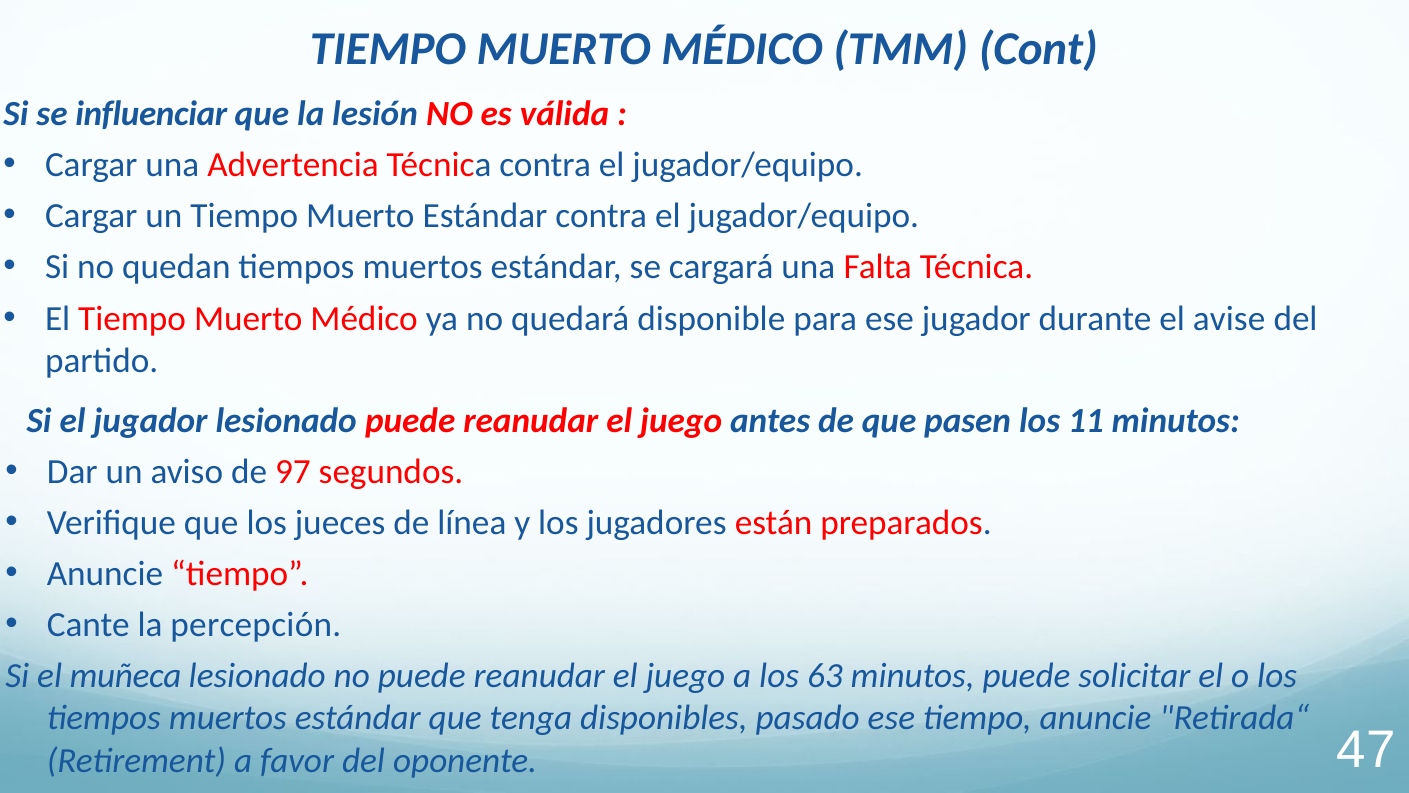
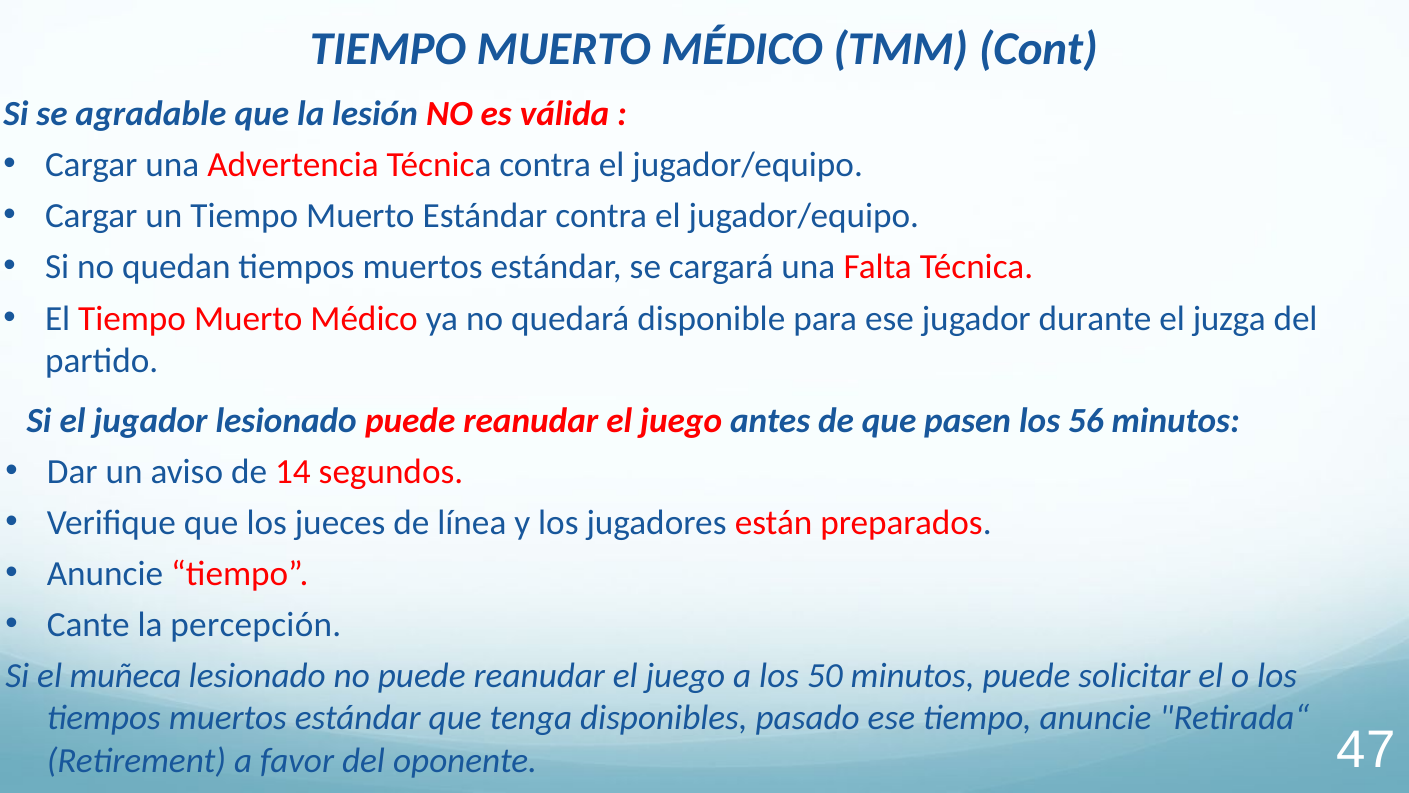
influenciar: influenciar -> agradable (151, 114)
avise: avise -> juzga (1229, 318)
11: 11 -> 56 (1086, 420)
97: 97 -> 14 (293, 471)
63: 63 -> 50 (825, 676)
